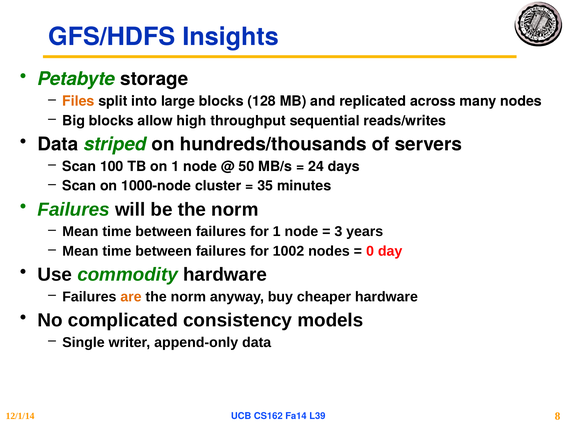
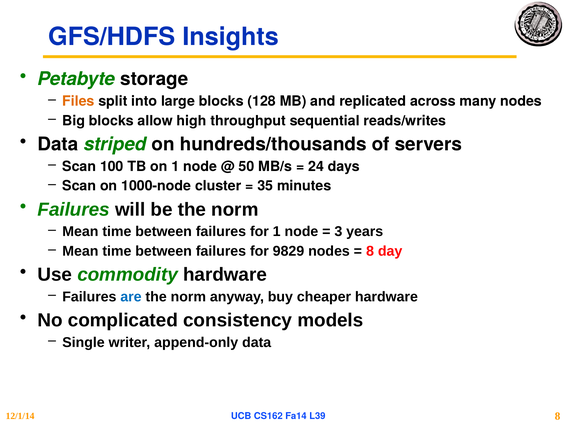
1002: 1002 -> 9829 (288, 251)
0: 0 -> 8 (370, 251)
are colour: orange -> blue (131, 296)
